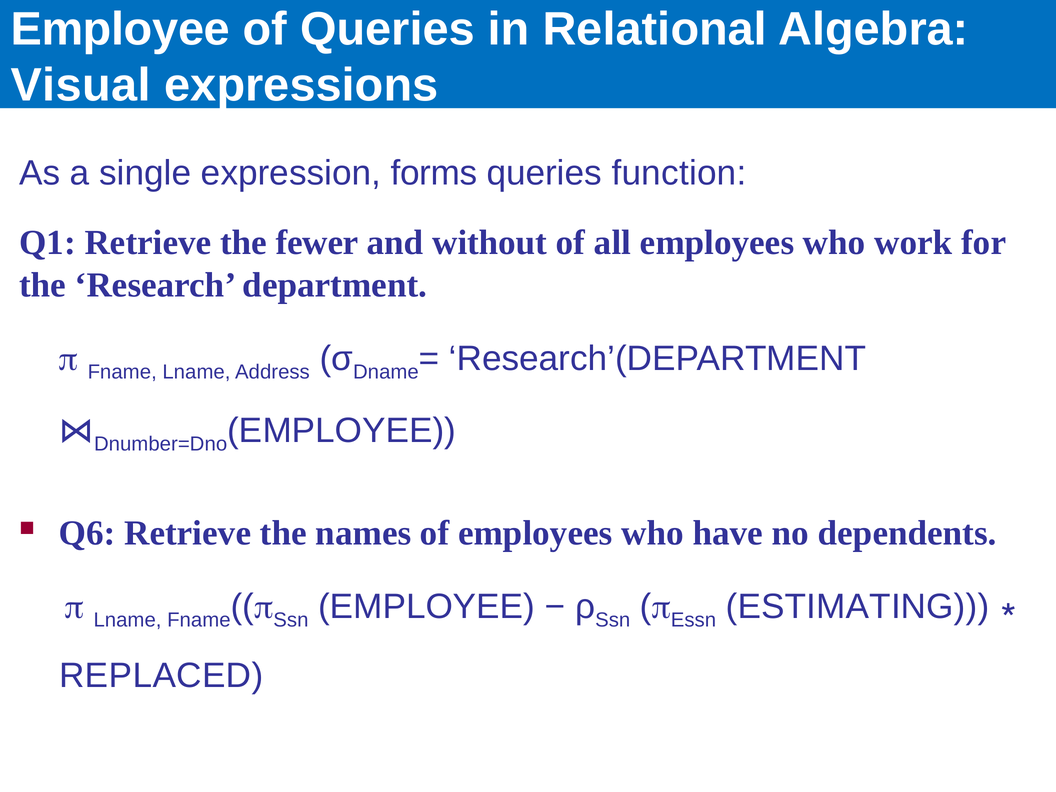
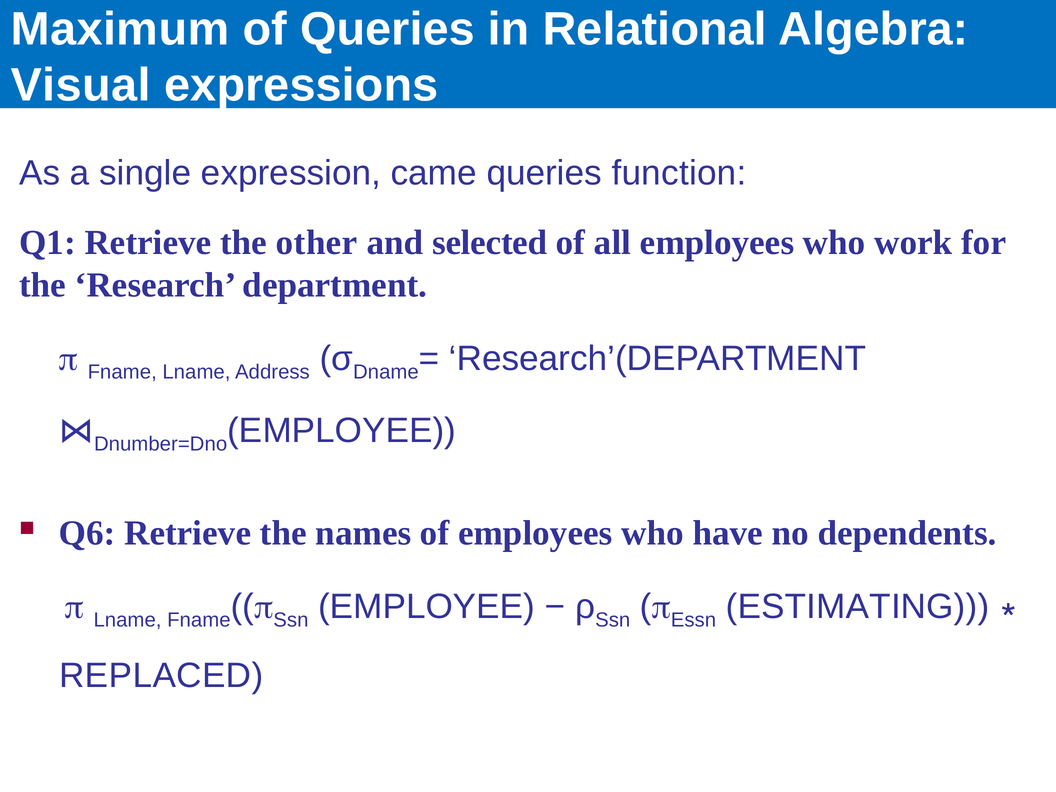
Employee: Employee -> Maximum (120, 29)
forms: forms -> came (434, 173)
fewer: fewer -> other (317, 243)
without: without -> selected (490, 243)
